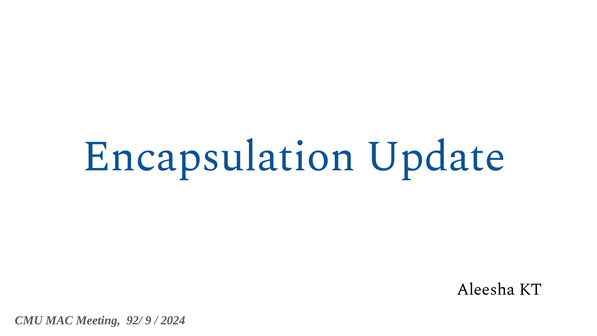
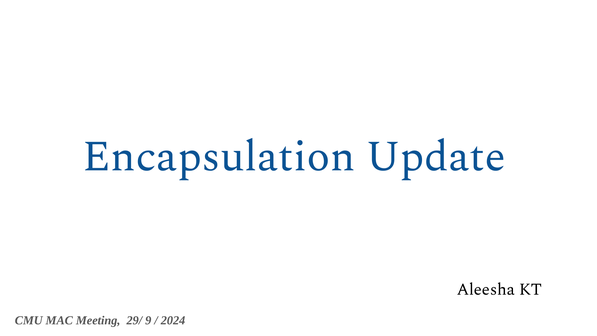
92/: 92/ -> 29/ (134, 320)
